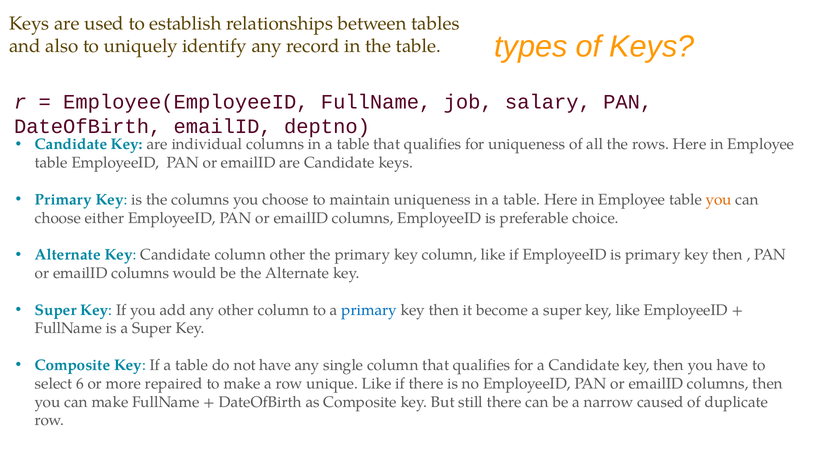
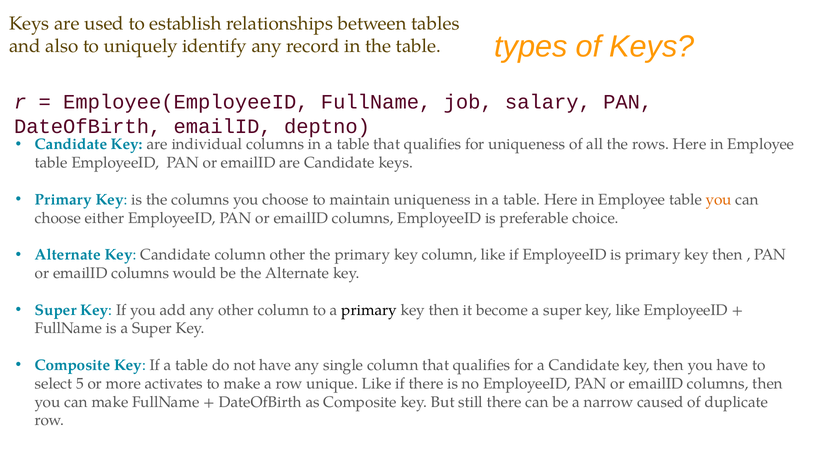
primary colour: blue -> black (369, 310)
6: 6 -> 5 (80, 384)
repaired: repaired -> activates (174, 384)
